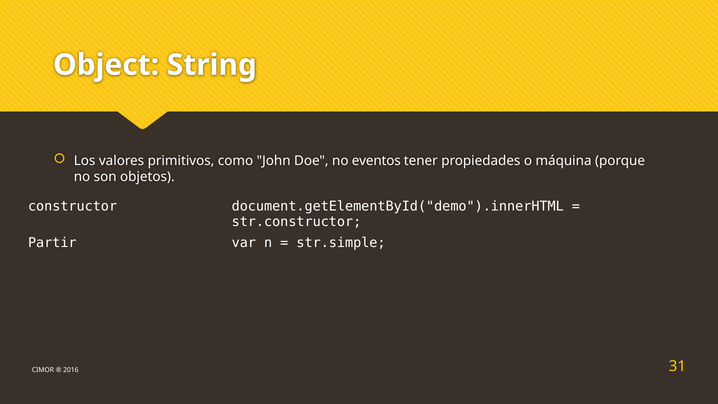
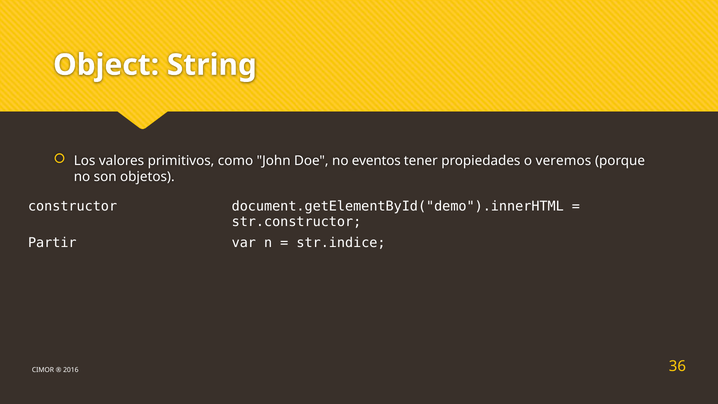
máquina: máquina -> veremos (563, 161)
str.simple: str.simple -> str.indice (341, 243)
31: 31 -> 36 (677, 366)
